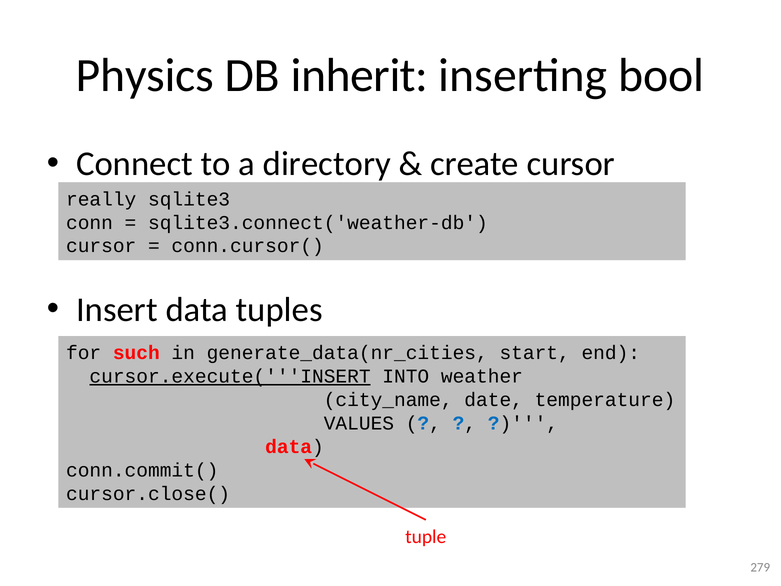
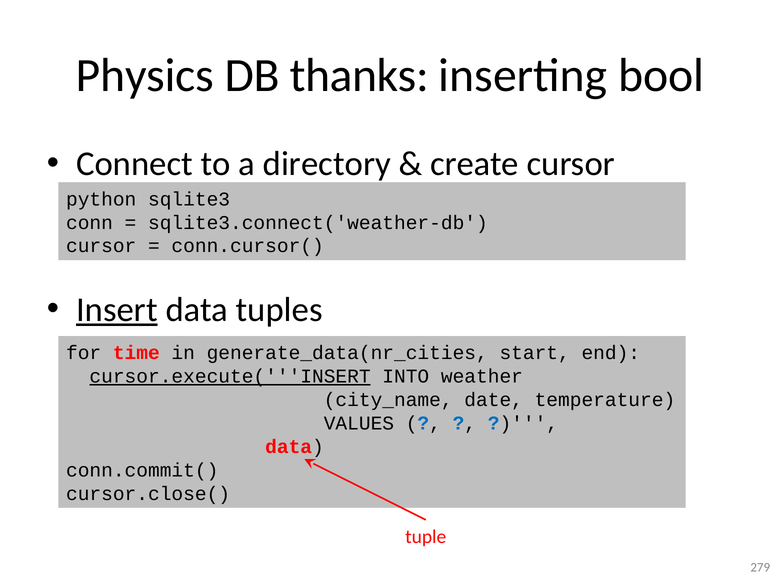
inherit: inherit -> thanks (359, 76)
really: really -> python (101, 199)
Insert underline: none -> present (117, 310)
such: such -> time (136, 353)
